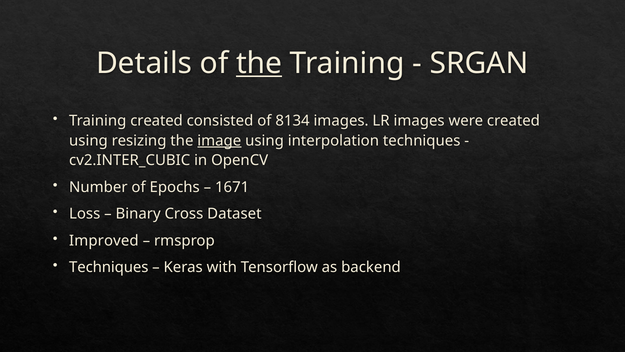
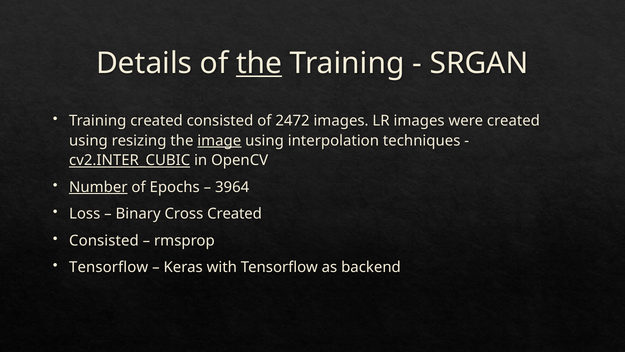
8134: 8134 -> 2472 (293, 121)
cv2.INTER_CUBIC underline: none -> present (130, 160)
Number underline: none -> present (98, 187)
1671: 1671 -> 3964 (232, 187)
Cross Dataset: Dataset -> Created (235, 214)
Improved: Improved -> Consisted (104, 240)
Techniques: Techniques -> Tensorflow (109, 267)
